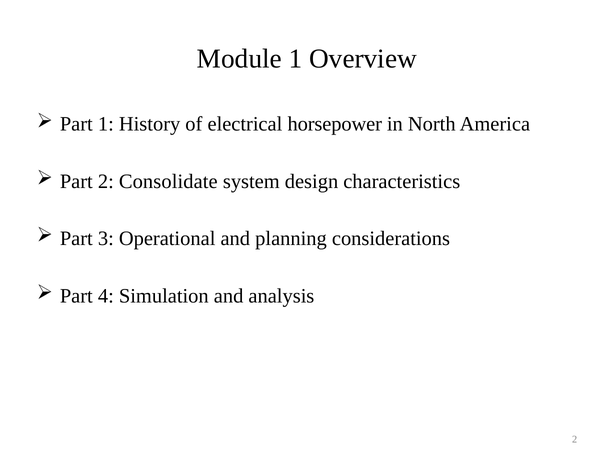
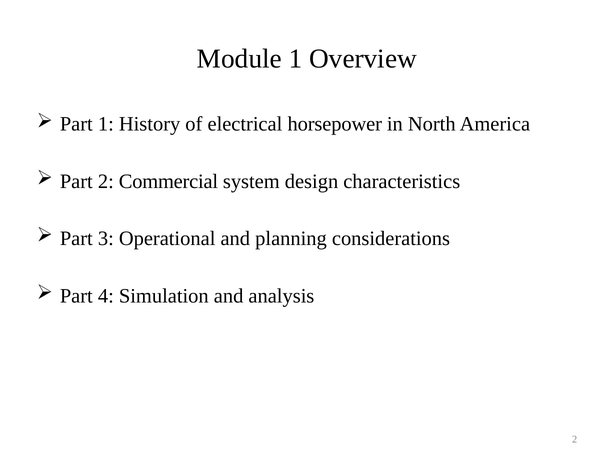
Consolidate: Consolidate -> Commercial (168, 182)
